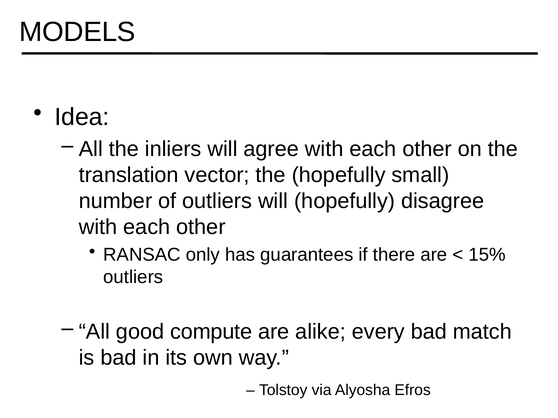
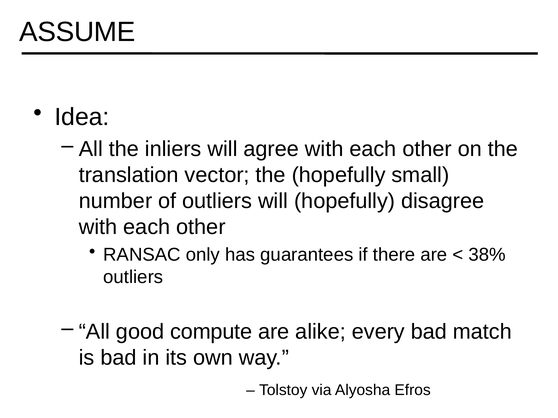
MODELS: MODELS -> ASSUME (77, 32)
15%: 15% -> 38% (487, 255)
